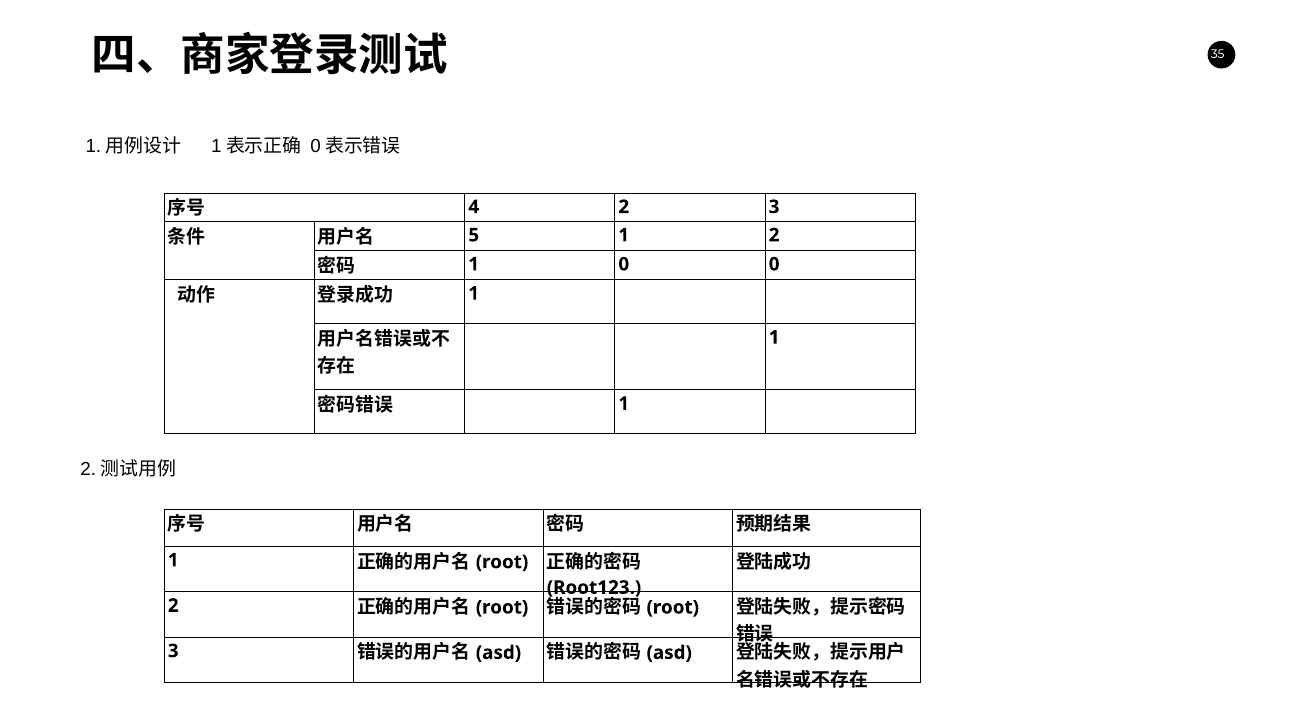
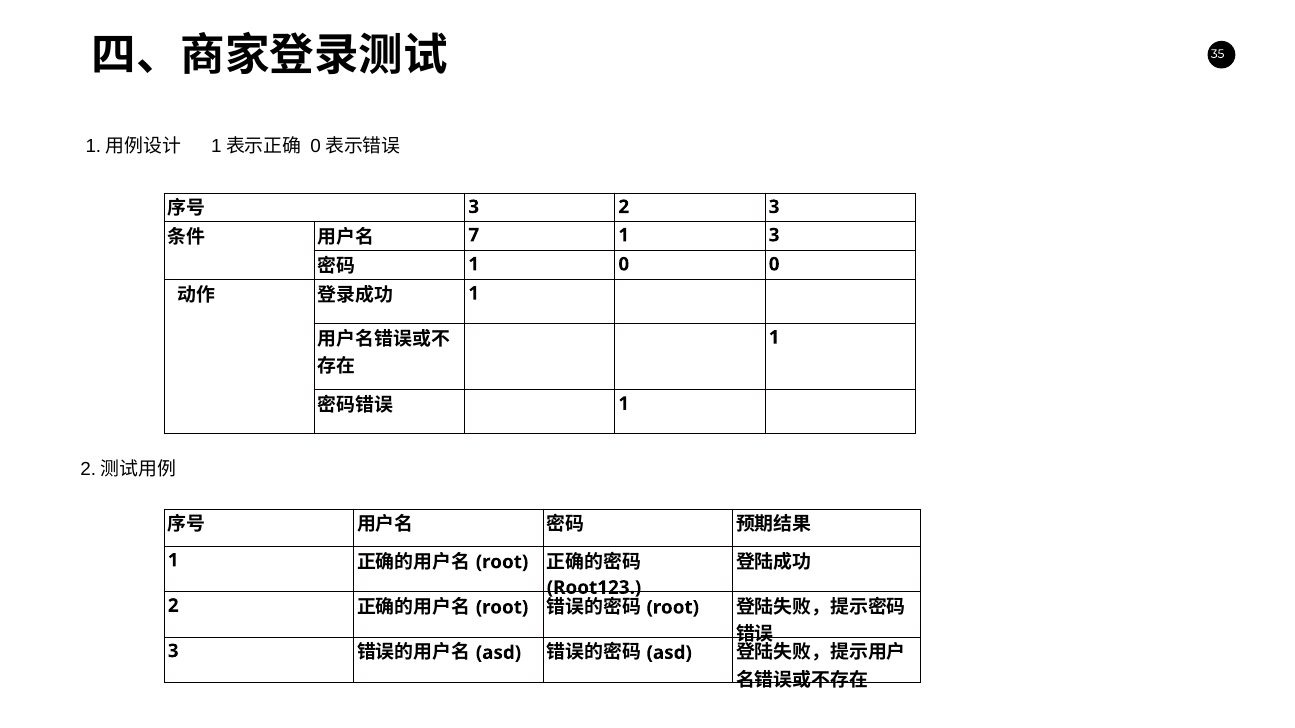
4: 4 -> 3 (474, 207)
5: 5 -> 7 (474, 235)
2: 2 -> 3 (774, 235)
